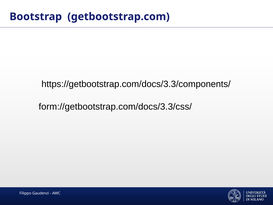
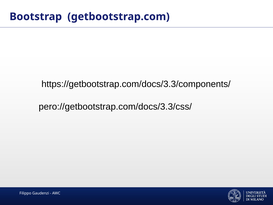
form://getbootstrap.com/docs/3.3/css/: form://getbootstrap.com/docs/3.3/css/ -> pero://getbootstrap.com/docs/3.3/css/ (115, 107)
